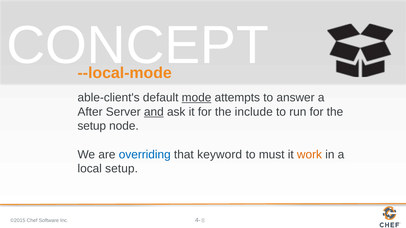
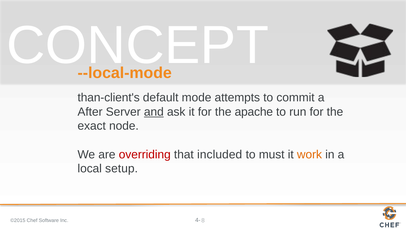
able-client's: able-client's -> than-client's (109, 98)
mode underline: present -> none (197, 98)
answer: answer -> commit (296, 98)
include: include -> apache (254, 112)
setup: setup -> exact (92, 126)
overriding colour: blue -> red (145, 155)
keyword: keyword -> included (220, 155)
